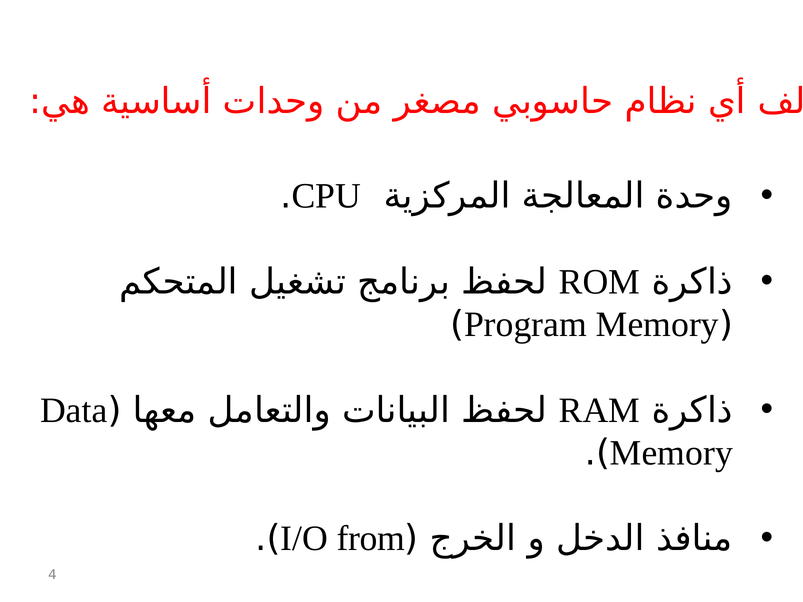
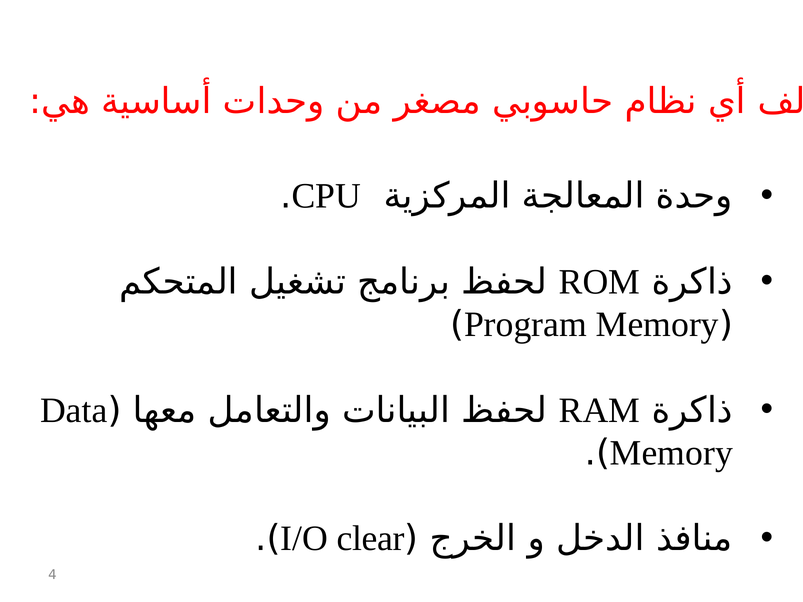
from: from -> clear (371, 539)
